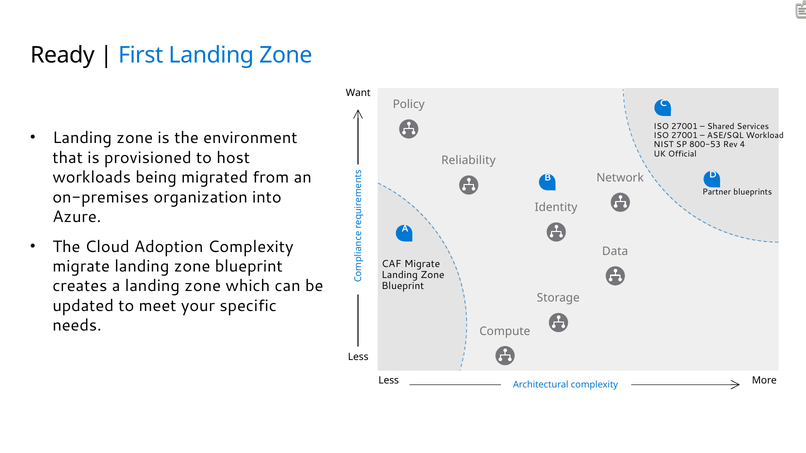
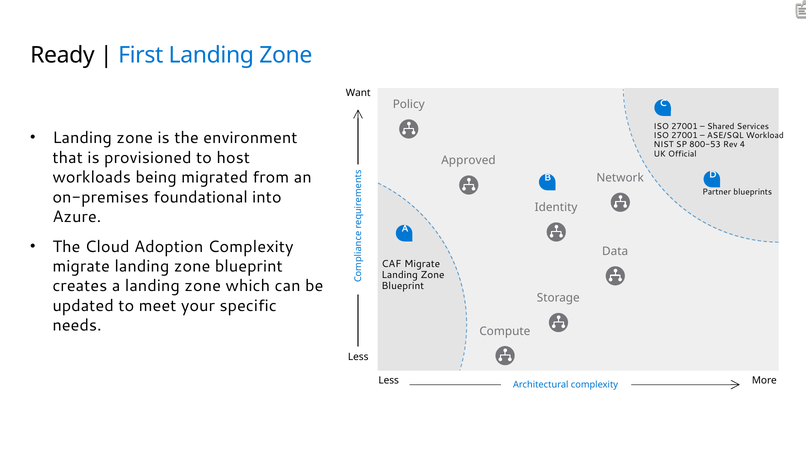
Reliability: Reliability -> Approved (468, 161)
organization: organization -> foundational (201, 197)
